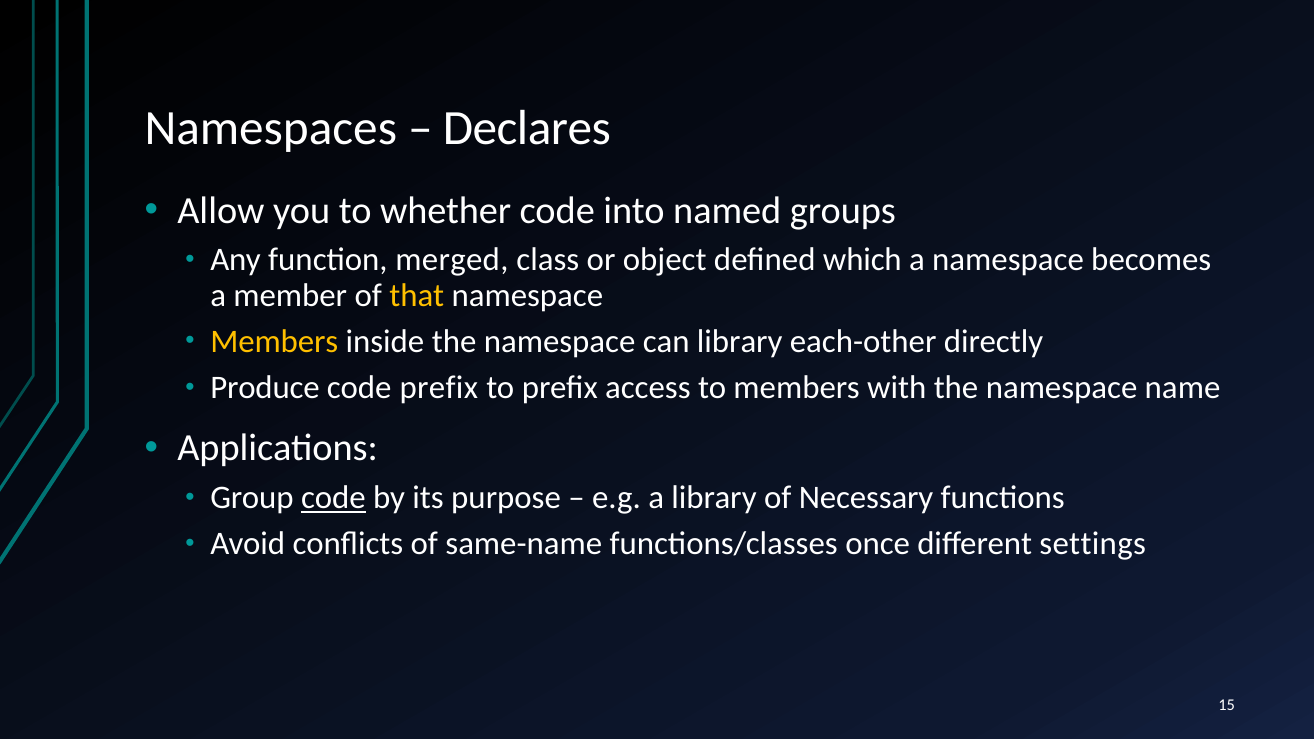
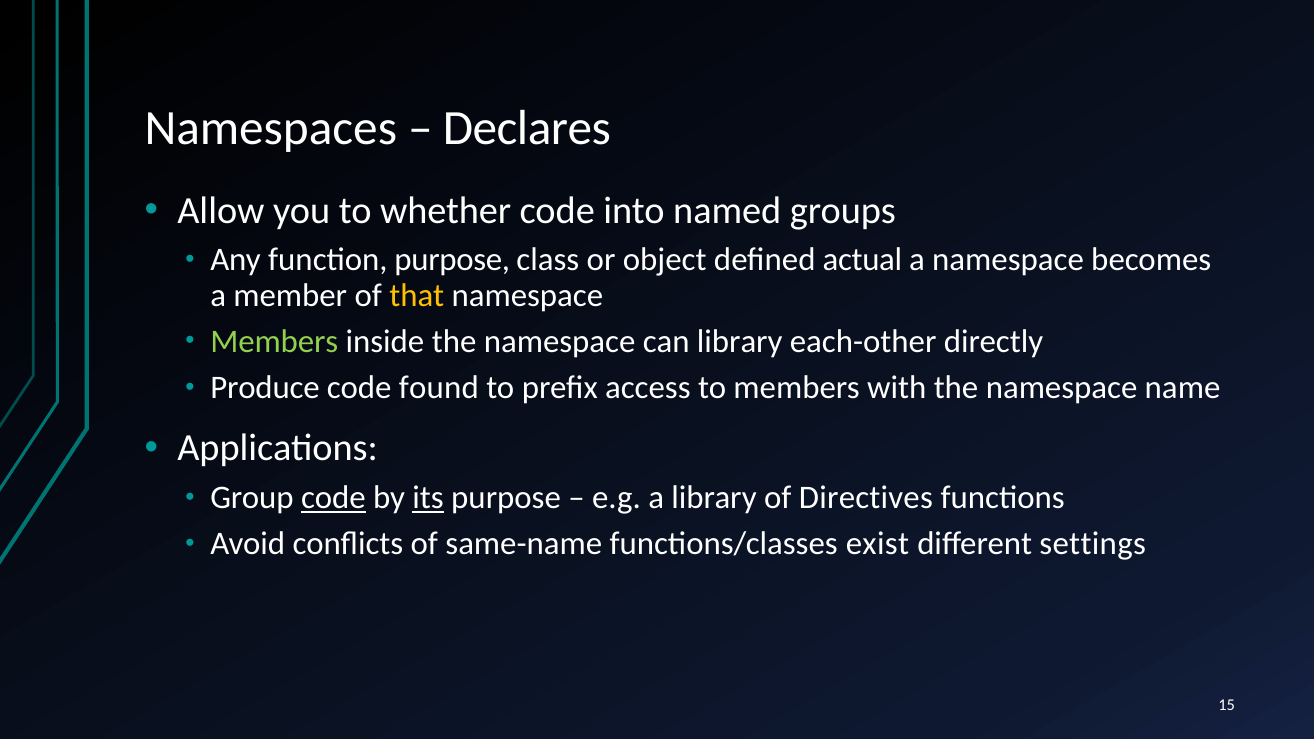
function merged: merged -> purpose (452, 260)
which: which -> actual (862, 260)
Members colour: yellow -> light green (274, 342)
code prefix: prefix -> found (439, 388)
its underline: none -> present (428, 498)
Necessary: Necessary -> Directives (866, 498)
once: once -> exist (877, 544)
